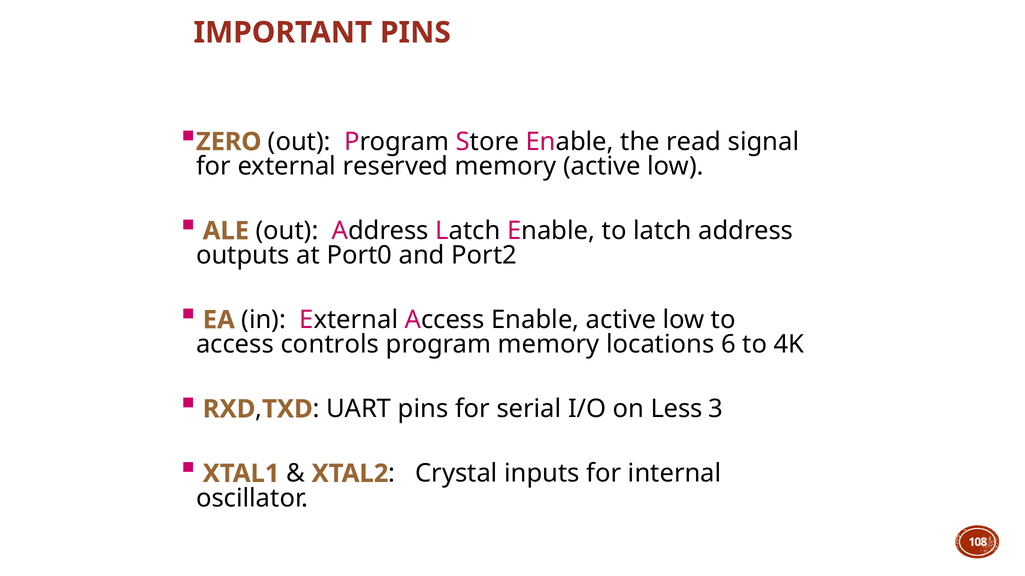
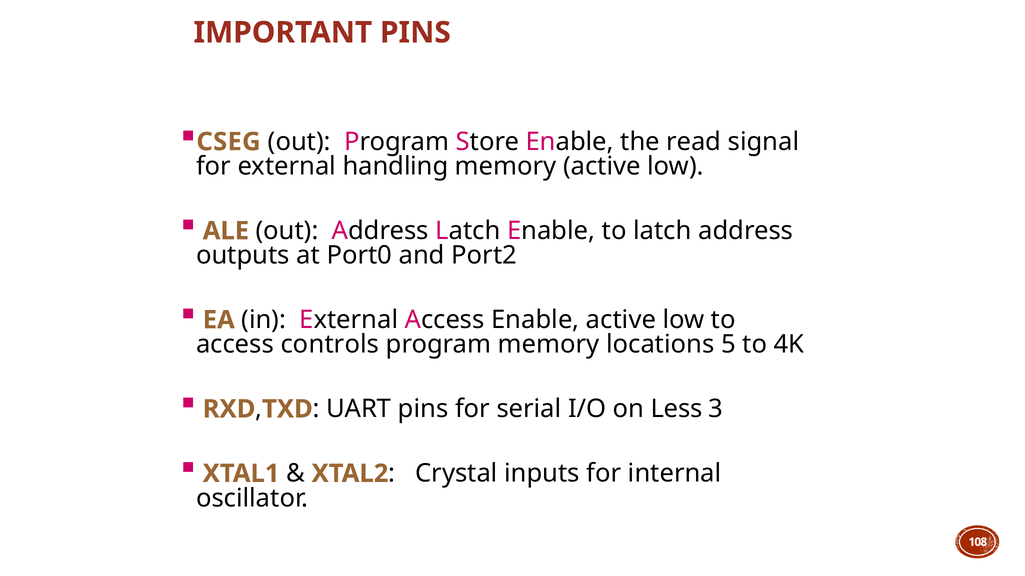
ZERO: ZERO -> CSEG (228, 142)
reserved: reserved -> handling (396, 167)
6: 6 -> 5 (728, 345)
